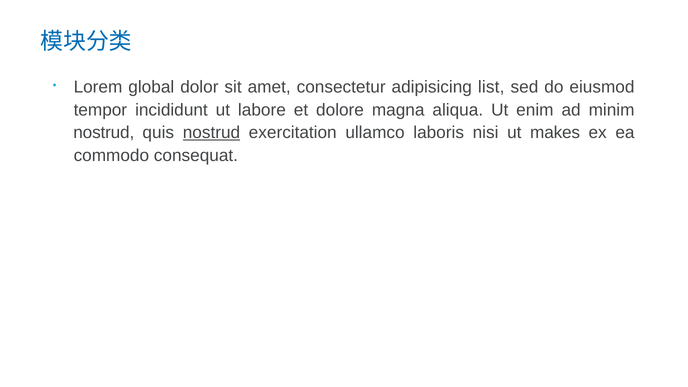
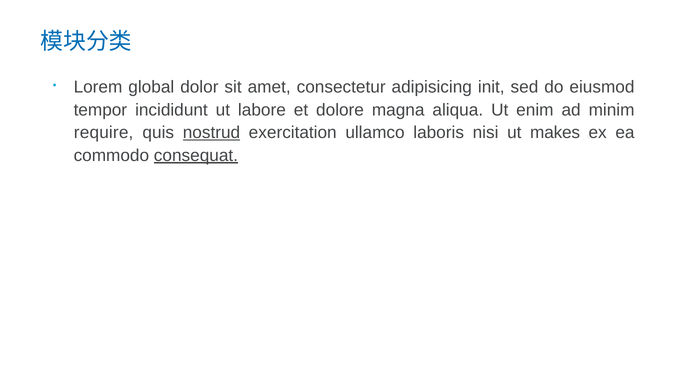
list: list -> init (491, 87)
nostrud: nostrud -> require (104, 133)
consequat underline: none -> present (196, 155)
